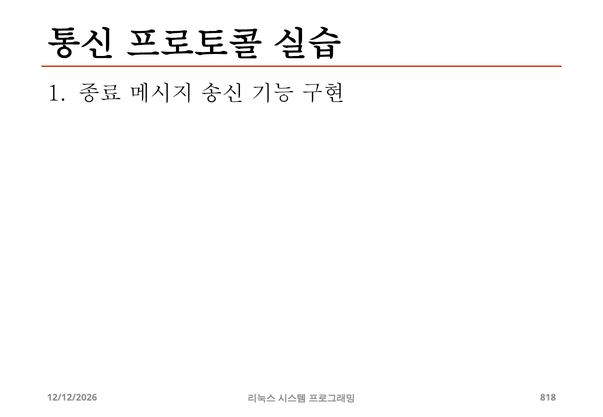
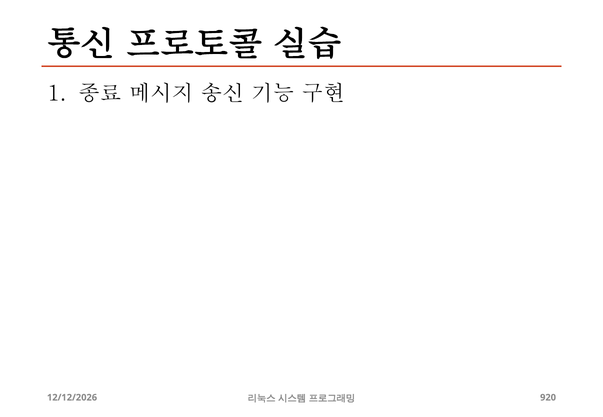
818: 818 -> 920 (548, 398)
